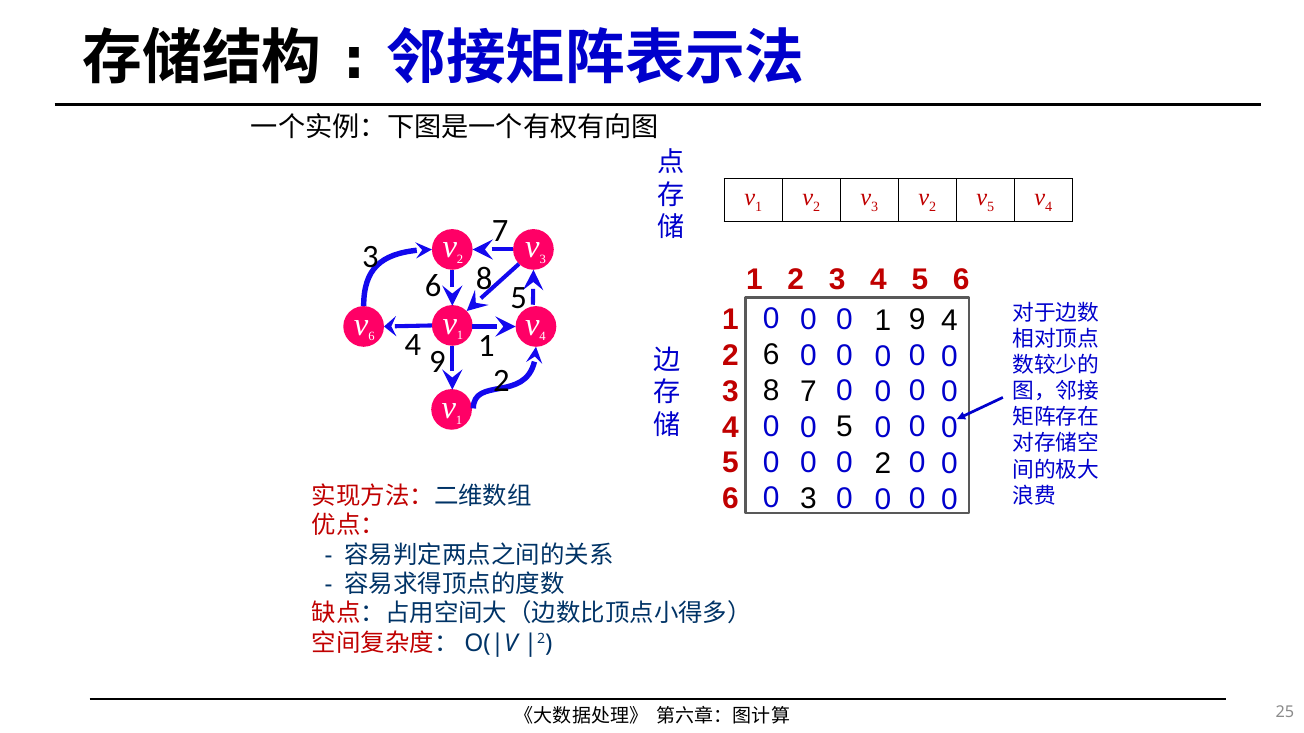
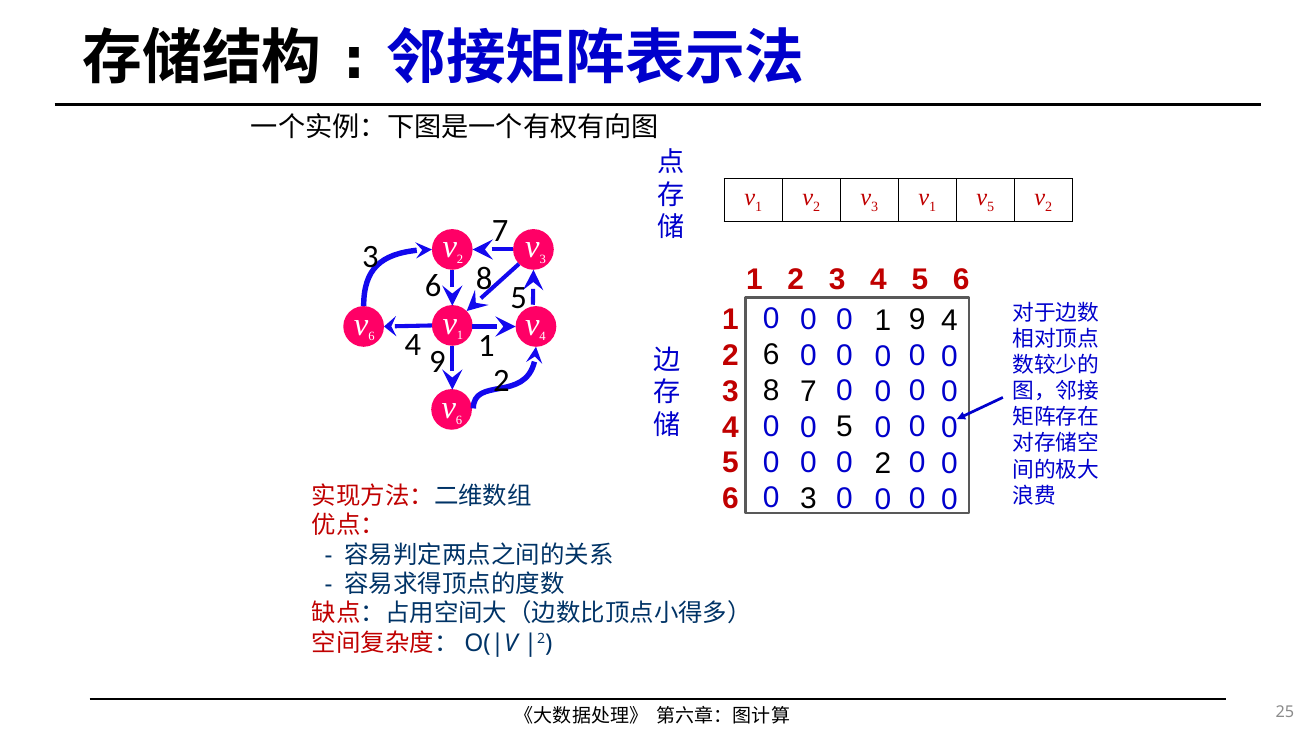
2: 2 -> 1 (933, 207)
5 v 4: 4 -> 2 (1049, 207)
1: 1 -> 6 (459, 420)
